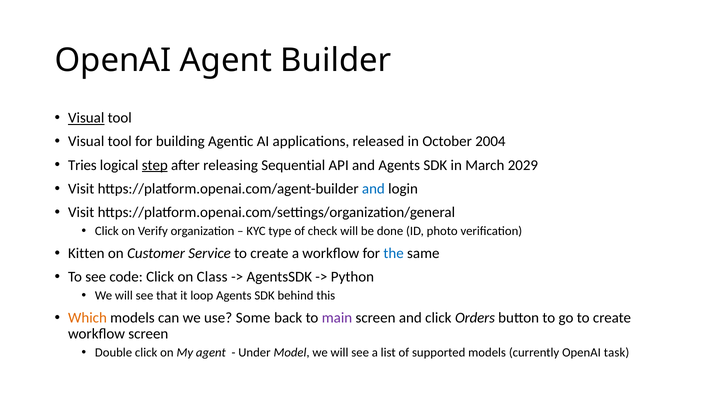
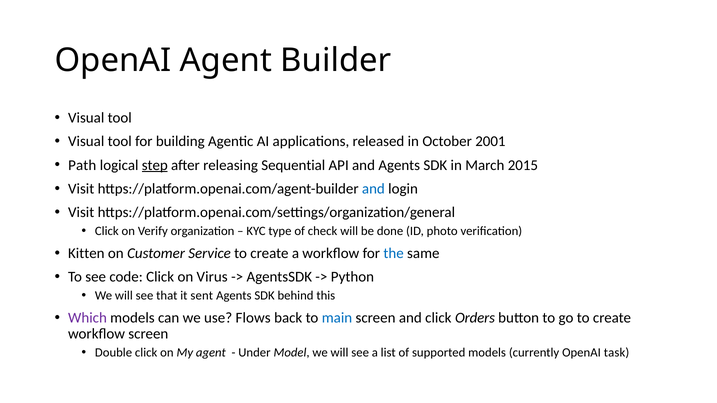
Visual underline: present -> none (86, 118)
2004: 2004 -> 2001 (490, 142)
Tries: Tries -> Path (82, 165)
2029: 2029 -> 2015 (523, 165)
Class: Class -> Virus (212, 277)
loop: loop -> sent (202, 296)
Which colour: orange -> purple (87, 318)
Some: Some -> Flows (253, 318)
main colour: purple -> blue (337, 318)
